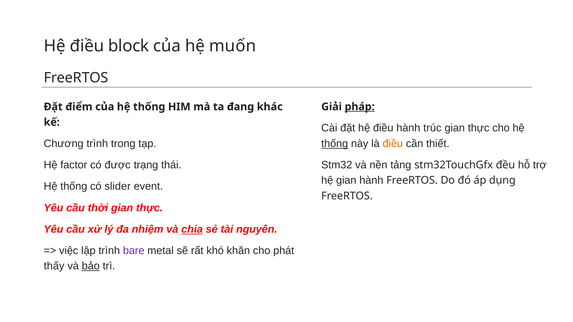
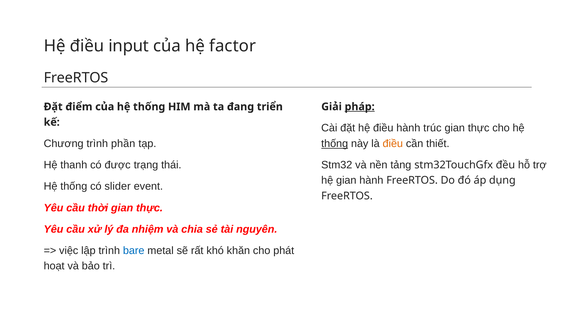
block: block -> input (129, 46)
muốn: muốn -> factor (233, 46)
khác: khác -> triển (270, 107)
trong: trong -> phần (123, 144)
factor: factor -> thanh (74, 165)
chia underline: present -> none (192, 229)
bare colour: purple -> blue (134, 251)
thấy: thấy -> hoạt (54, 266)
bảo underline: present -> none (91, 266)
